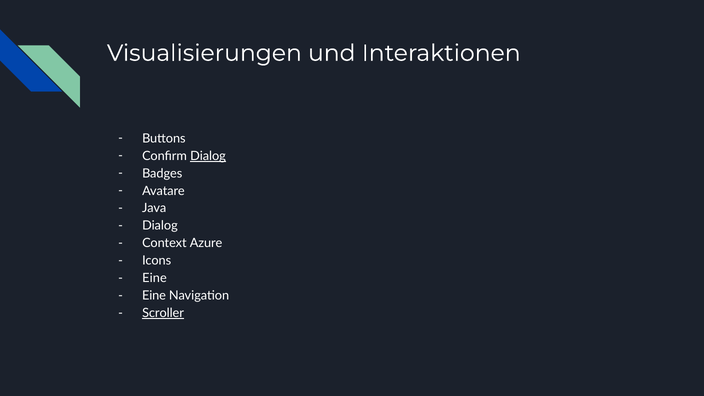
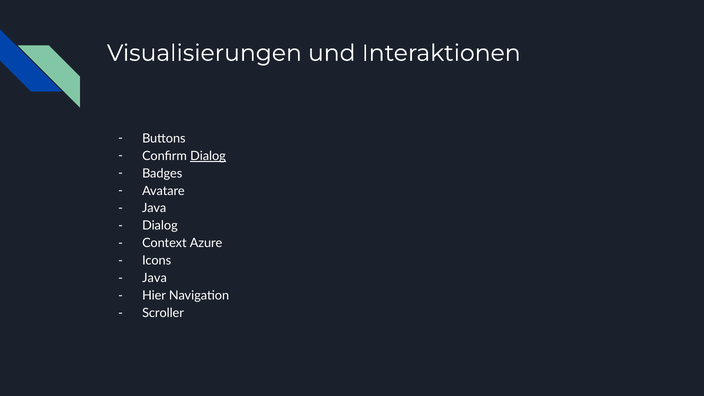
Eine: Eine -> Java (155, 278)
Eine: Eine -> Hier (154, 296)
Scroller underline: present -> none (163, 313)
